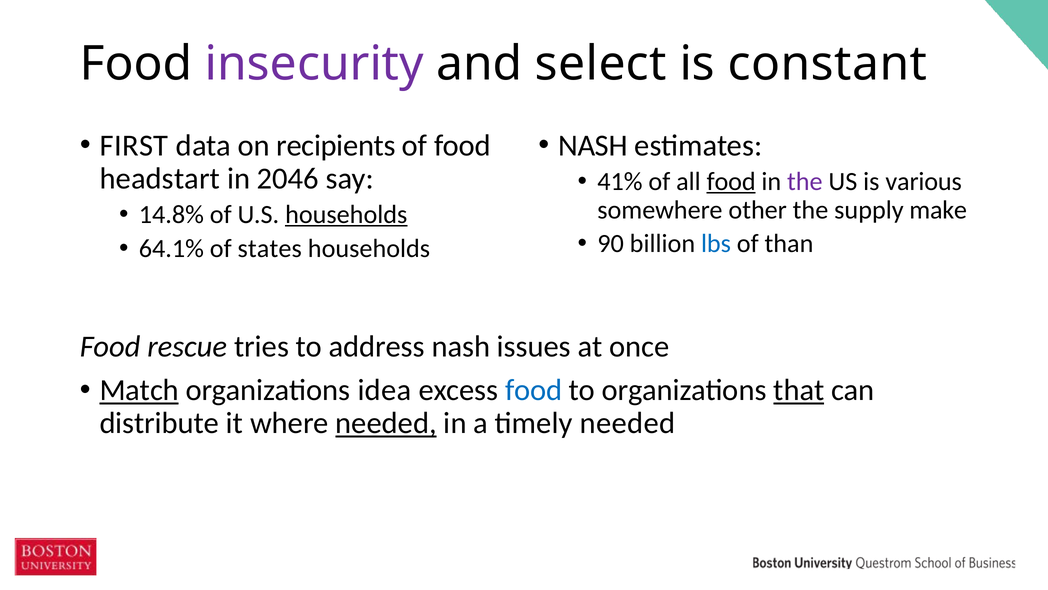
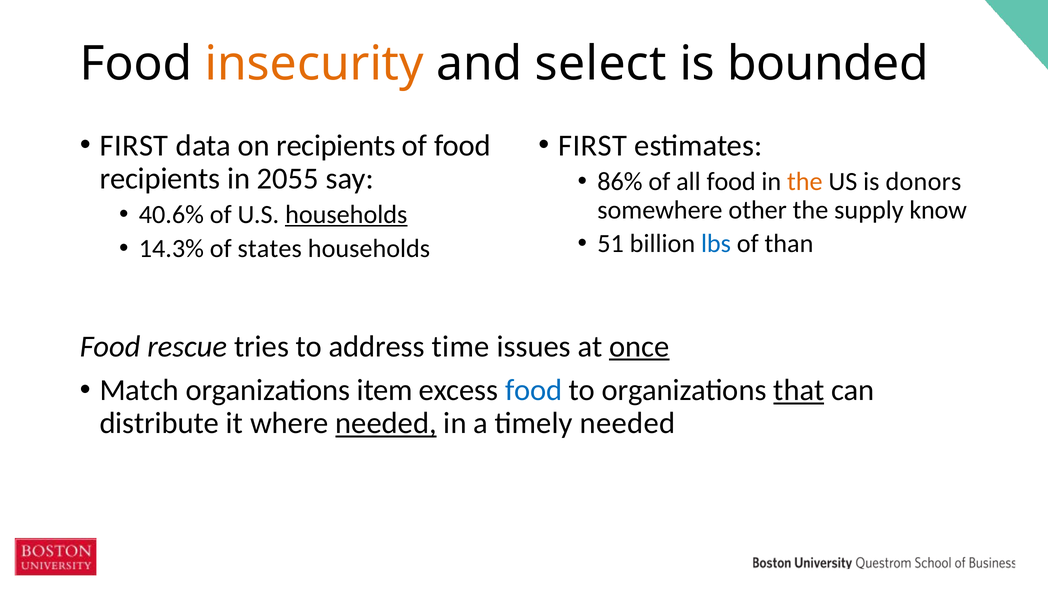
insecurity colour: purple -> orange (314, 64)
constant: constant -> bounded (828, 64)
NASH: NASH -> FIRST (593, 145)
headstart: headstart -> recipients (160, 178)
2046: 2046 -> 2055 (288, 178)
41%: 41% -> 86% (620, 181)
food underline: present -> none (731, 181)
the colour: purple -> orange (805, 181)
various: various -> donors (923, 181)
make: make -> know (938, 210)
14.8%: 14.8% -> 40.6% (171, 214)
90: 90 -> 51 (611, 243)
64.1%: 64.1% -> 14.3% (171, 248)
address nash: nash -> time (461, 346)
once underline: none -> present (639, 346)
Match underline: present -> none (139, 390)
idea: idea -> item (385, 390)
